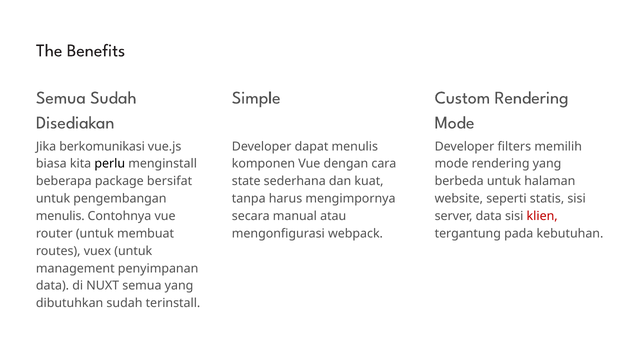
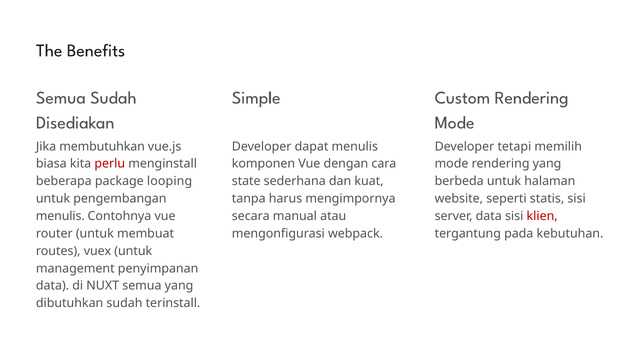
berkomunikasi: berkomunikasi -> membutuhkan (102, 146)
filters: filters -> tetapi (514, 146)
perlu colour: black -> red (110, 164)
bersifat: bersifat -> looping (170, 181)
